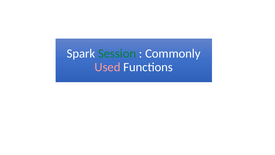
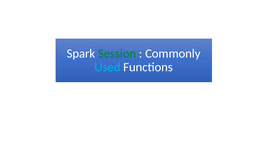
Used colour: pink -> light blue (107, 67)
